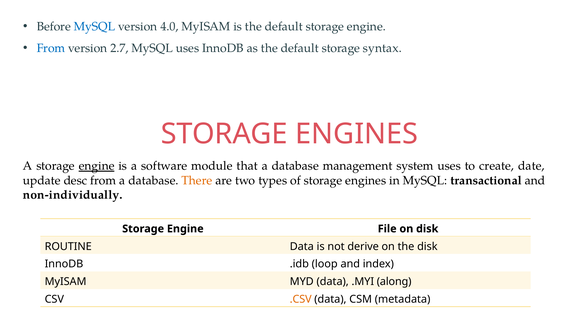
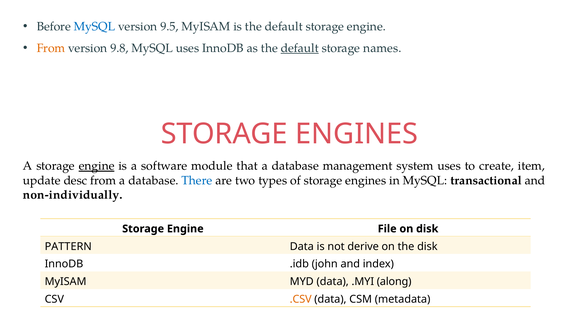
4.0: 4.0 -> 9.5 (169, 26)
From colour: blue -> orange (51, 48)
2.7: 2.7 -> 9.8 (119, 48)
default underline: none -> present (300, 48)
syntax: syntax -> names (382, 48)
date: date -> item (531, 166)
There colour: orange -> blue (197, 180)
ROUTINE: ROUTINE -> PATTERN (68, 246)
loop: loop -> john (325, 264)
